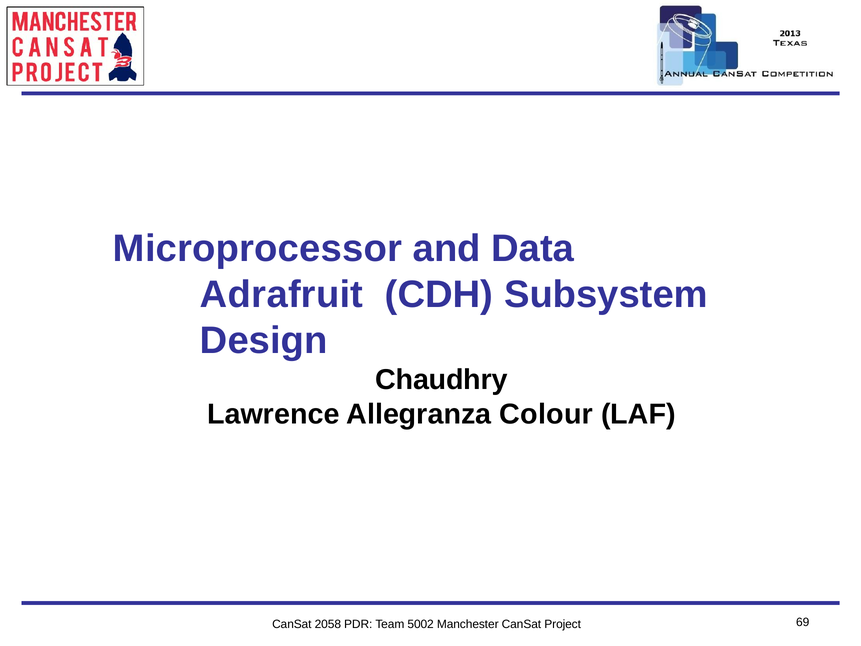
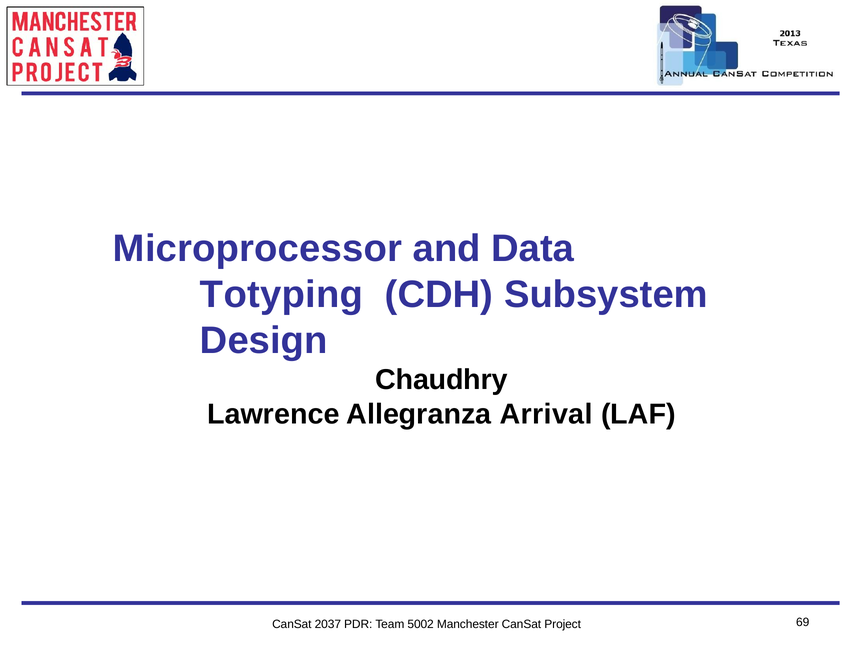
Adrafruit: Adrafruit -> Totyping (282, 294)
Colour: Colour -> Arrival (546, 414)
2058: 2058 -> 2037 (328, 624)
